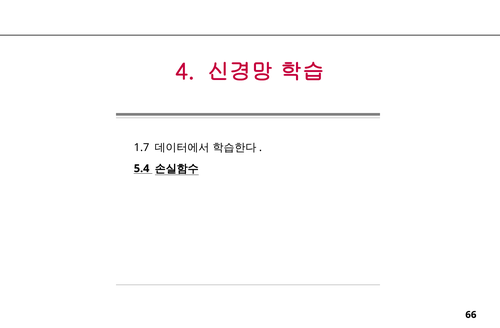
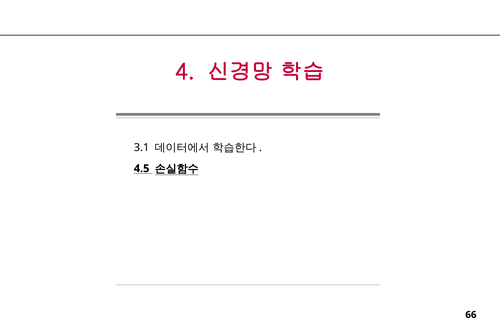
1.7: 1.7 -> 3.1 (142, 148)
5.4: 5.4 -> 4.5 (142, 169)
